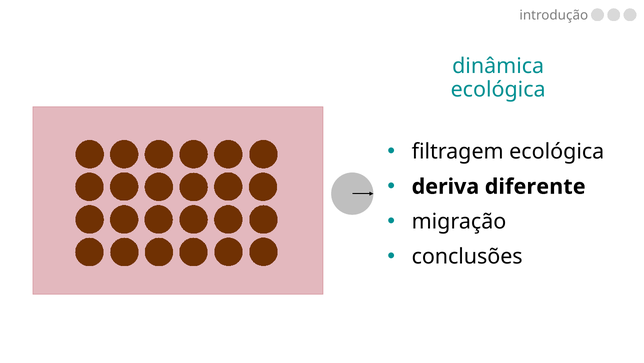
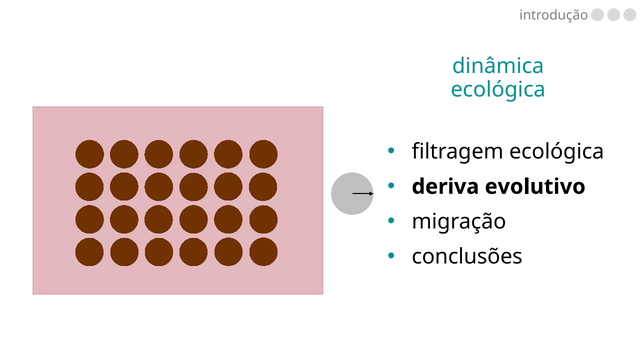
diferente: diferente -> evolutivo (535, 186)
